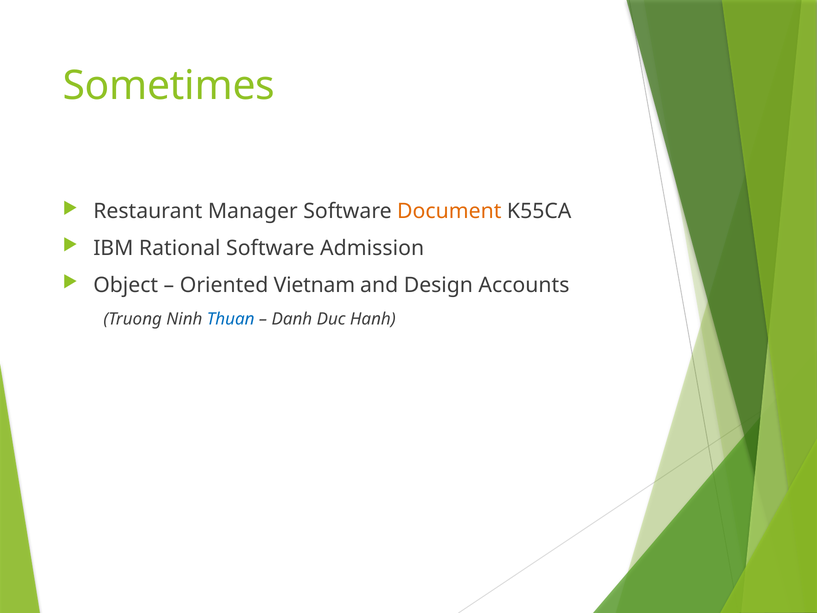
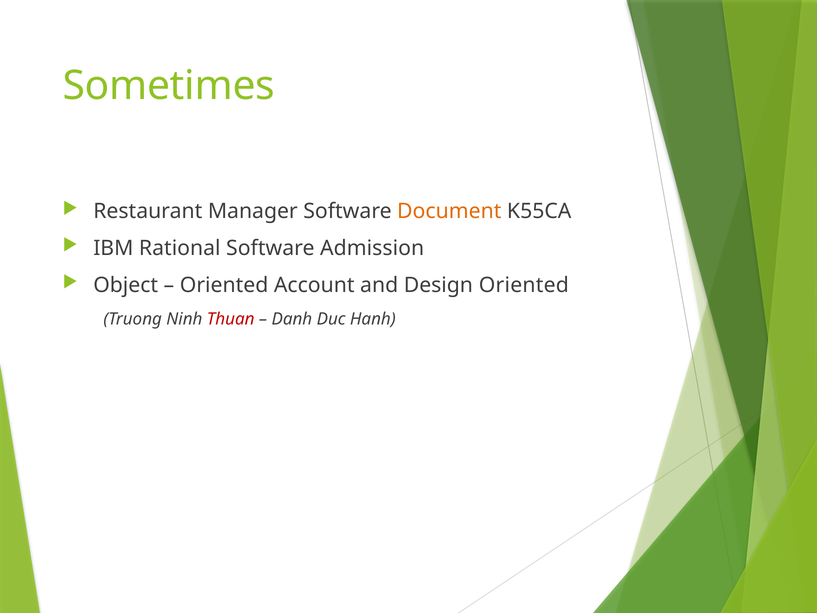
Vietnam: Vietnam -> Account (314, 285)
Design Accounts: Accounts -> Oriented (524, 285)
Thuan colour: blue -> red (231, 319)
